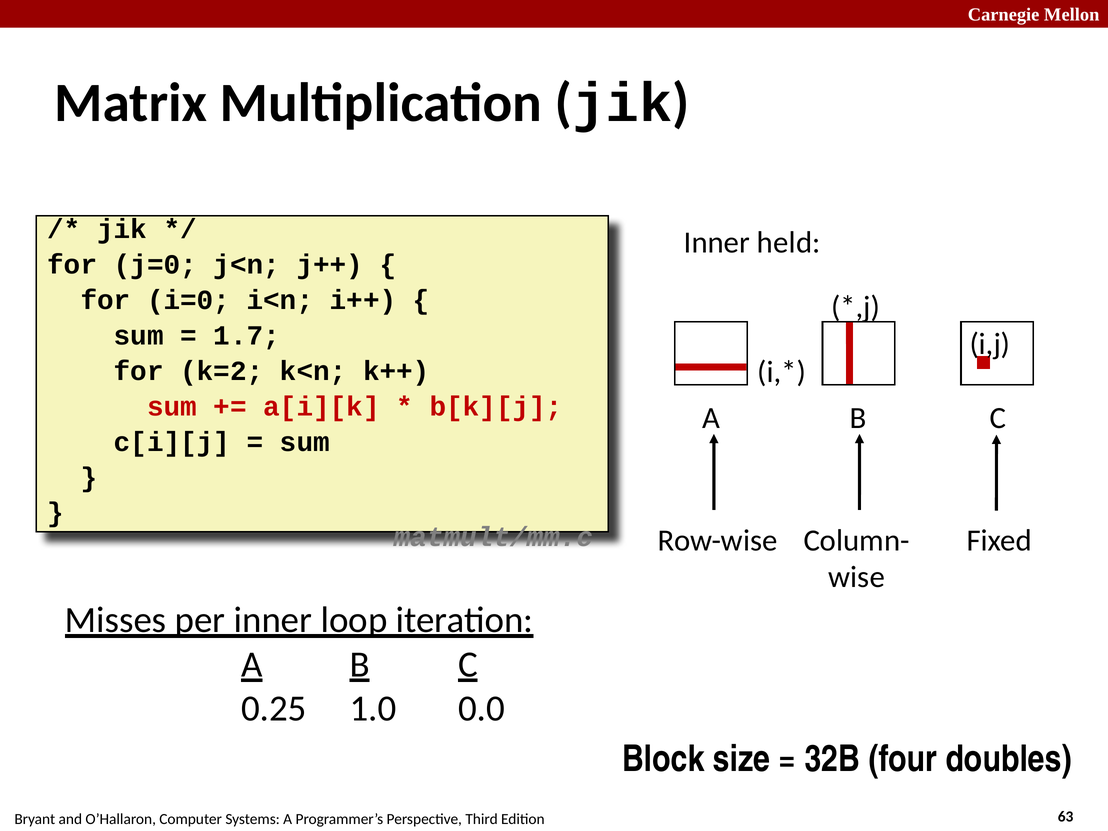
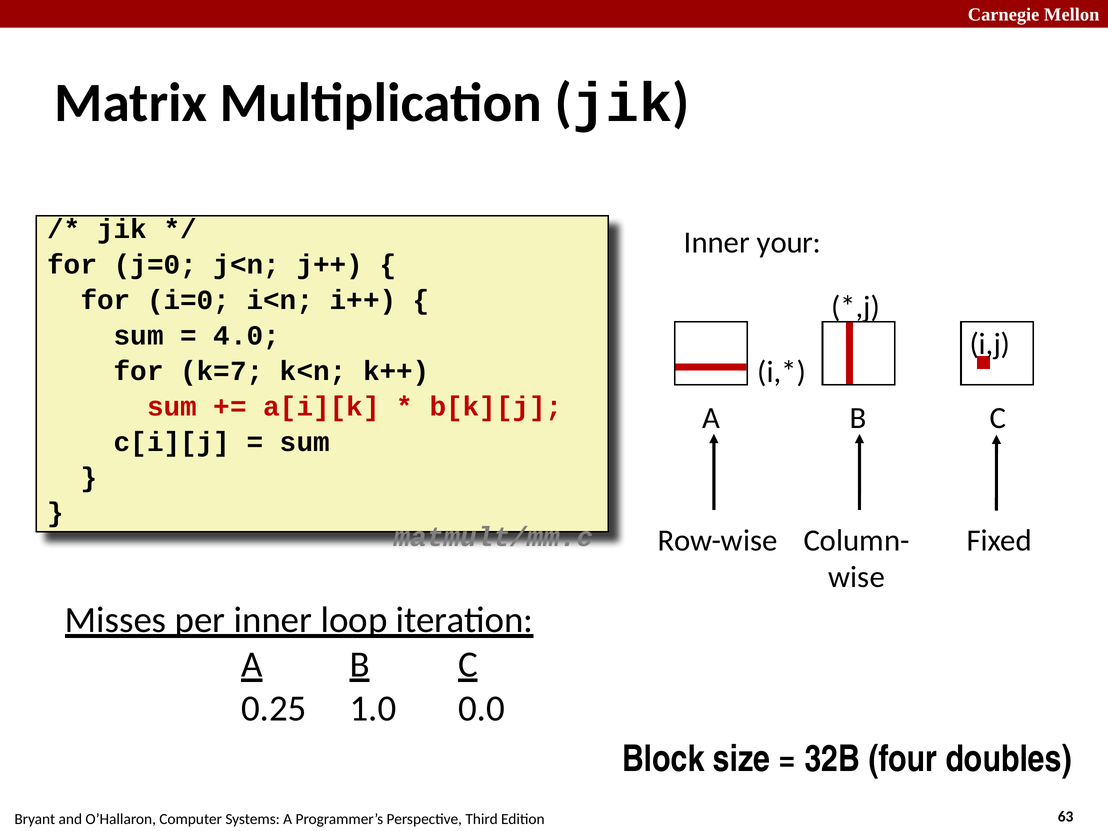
held: held -> your (789, 243)
1.7: 1.7 -> 4.0 (247, 336)
k=2: k=2 -> k=7 (222, 371)
